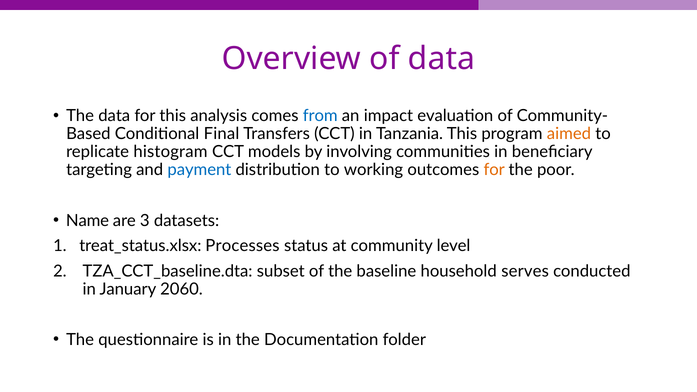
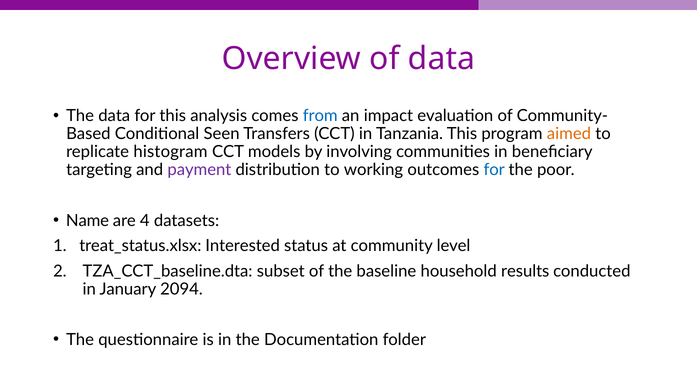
Final: Final -> Seen (222, 134)
payment colour: blue -> purple (199, 170)
for colour: orange -> blue (494, 170)
3: 3 -> 4 (145, 221)
Processes: Processes -> Interested (243, 246)
serves: serves -> results (525, 271)
2060: 2060 -> 2094 (181, 289)
